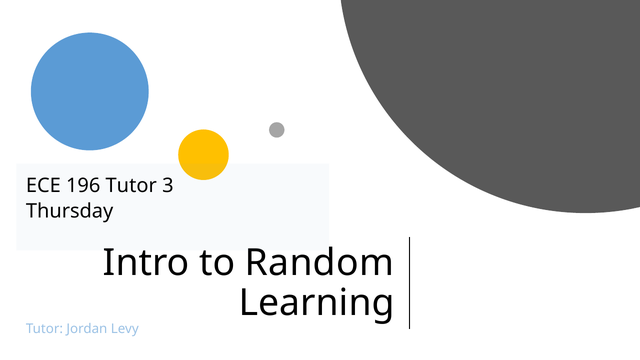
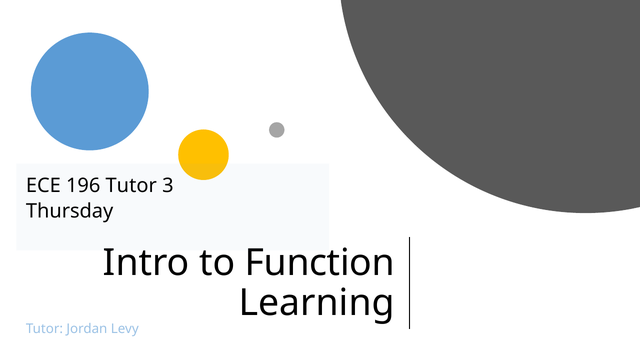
Random: Random -> Function (320, 263)
